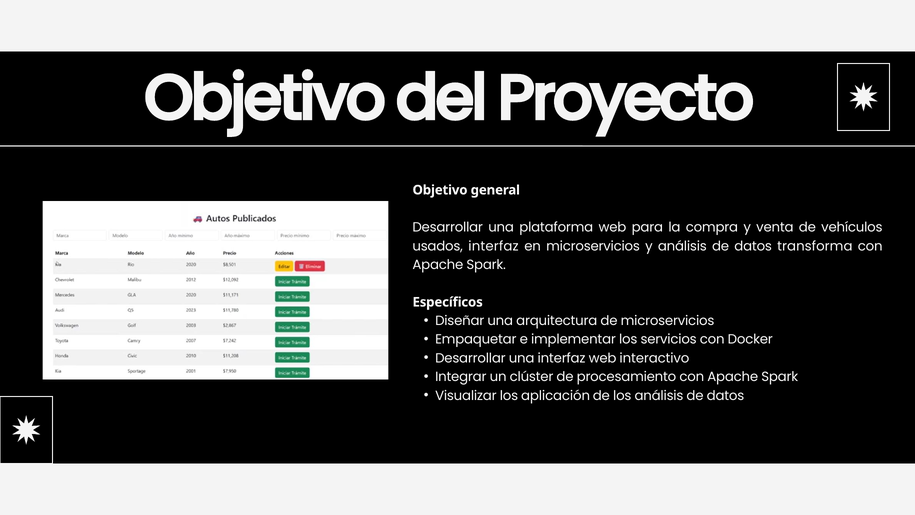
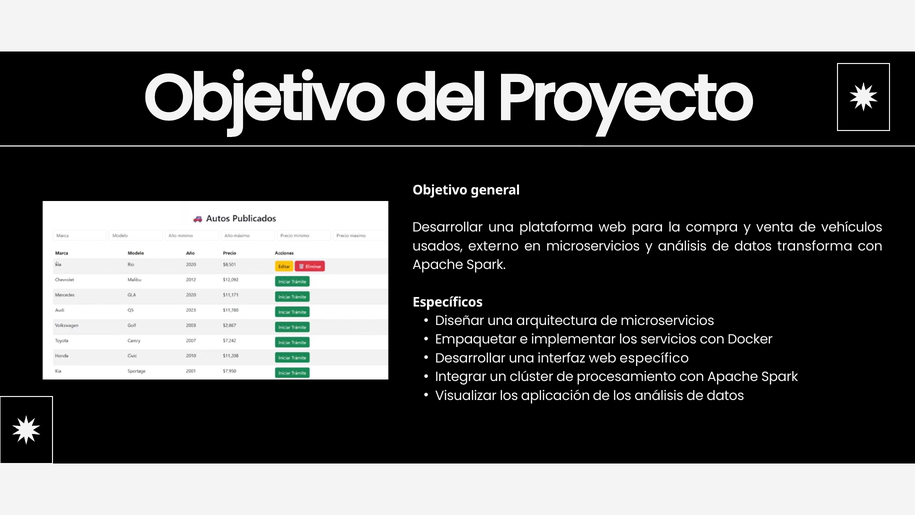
usados interfaz: interfaz -> externo (494, 246)
interactivo: interactivo -> específico (654, 358)
